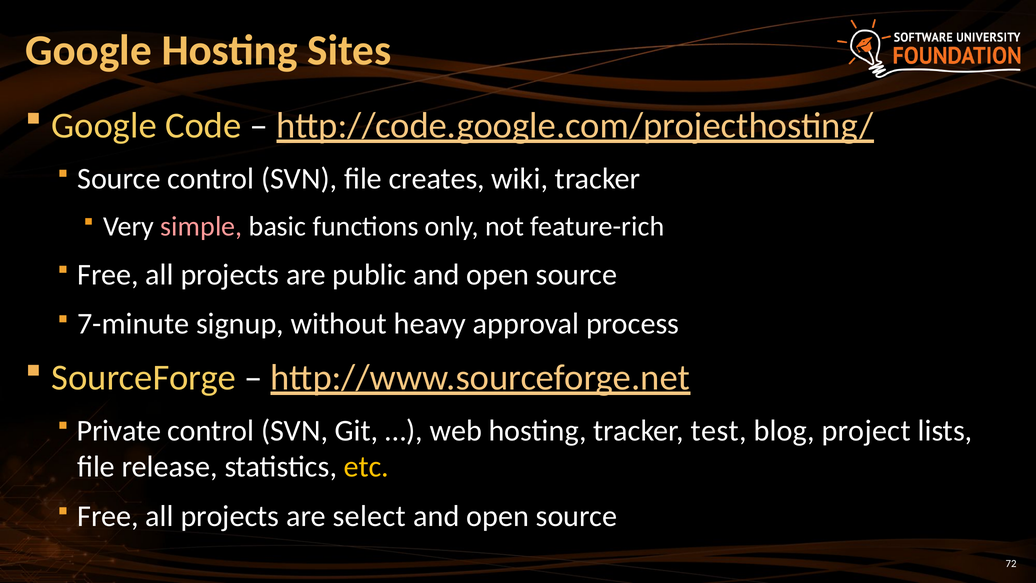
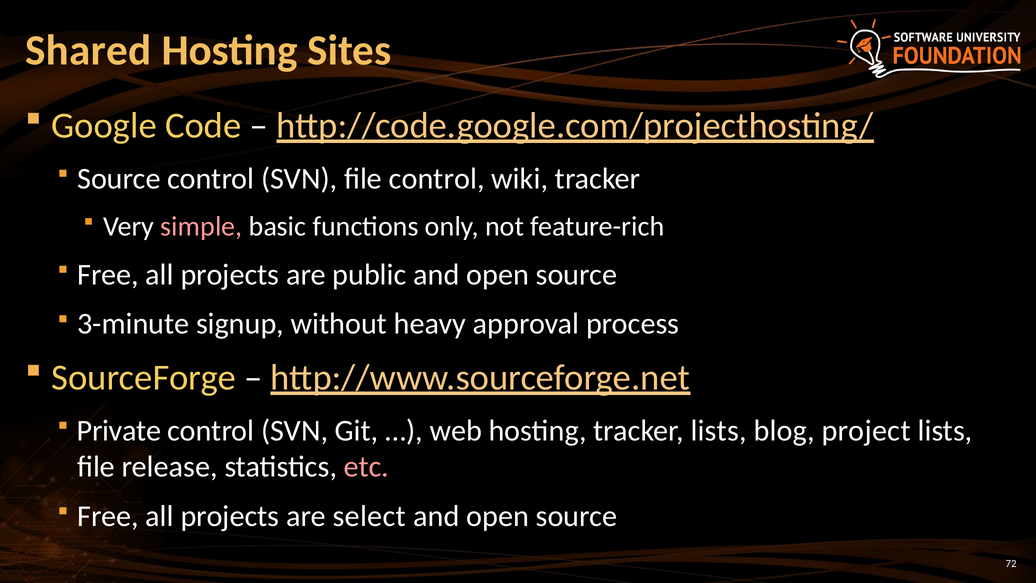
Google: Google -> Shared (88, 50)
file creates: creates -> control (437, 179)
7-minute: 7-minute -> 3-minute (133, 324)
tracker test: test -> lists (719, 431)
etc colour: yellow -> pink (366, 467)
